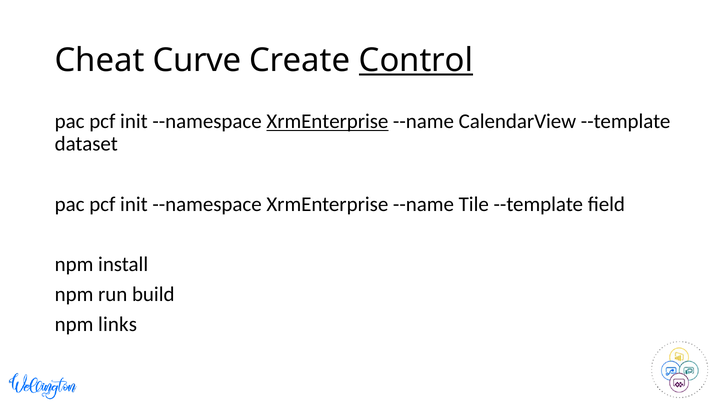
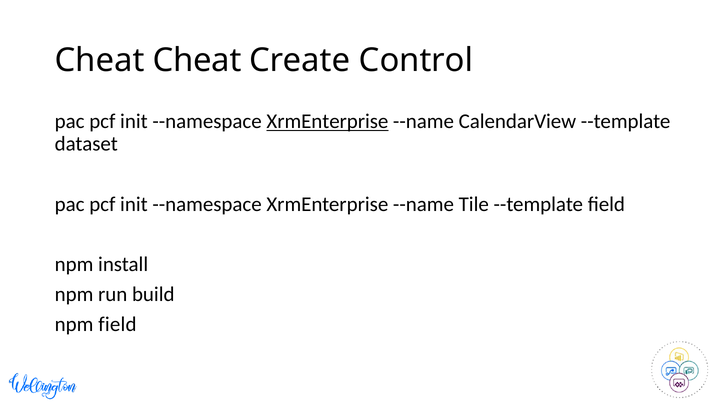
Cheat Curve: Curve -> Cheat (197, 60)
Control underline: present -> none (416, 60)
npm links: links -> field (117, 324)
